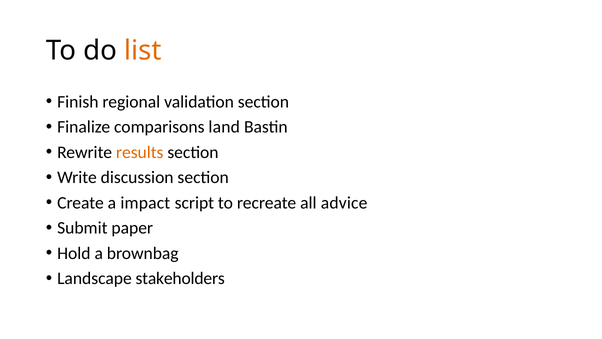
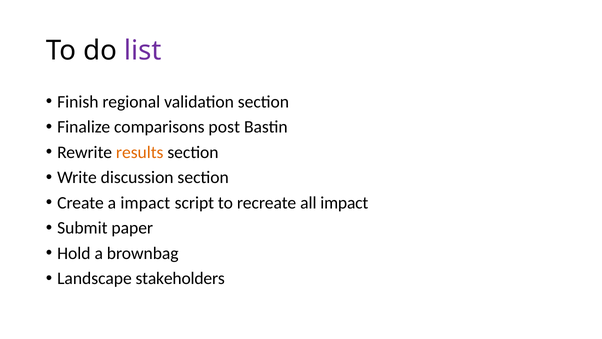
list colour: orange -> purple (143, 51)
land: land -> post (224, 127)
all advice: advice -> impact (344, 203)
